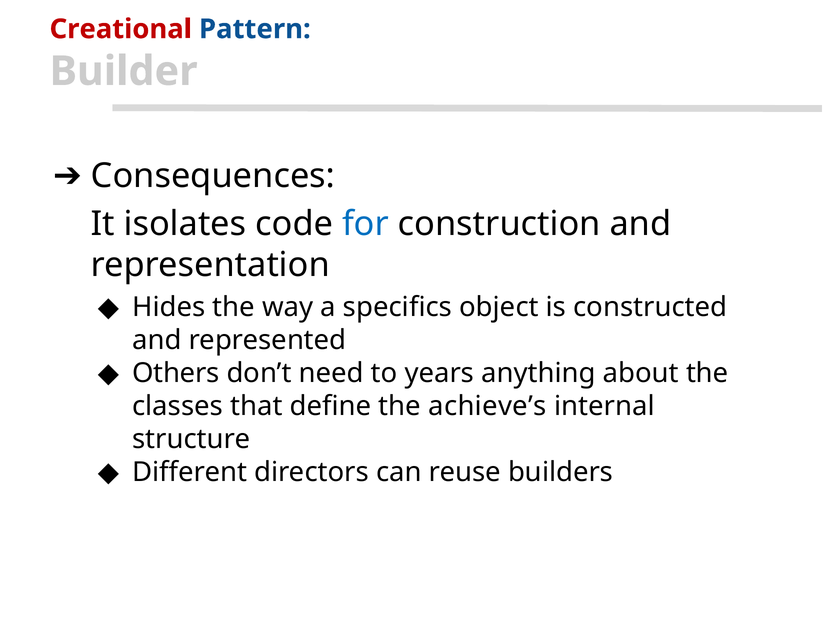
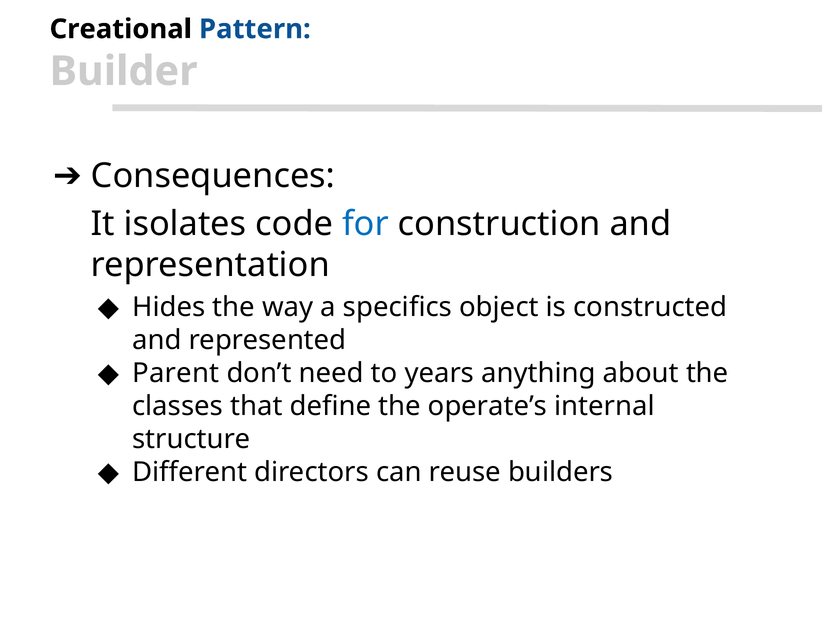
Creational colour: red -> black (121, 29)
Others: Others -> Parent (176, 374)
achieve’s: achieve’s -> operate’s (488, 407)
